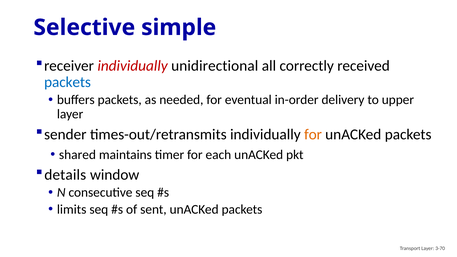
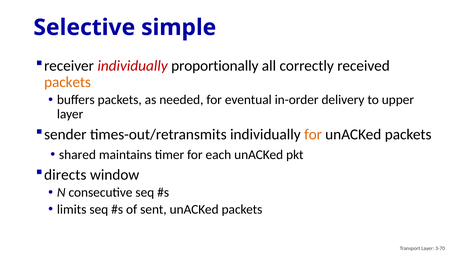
unidirectional: unidirectional -> proportionally (215, 66)
packets colour: blue -> orange (68, 82)
details: details -> directs (65, 175)
